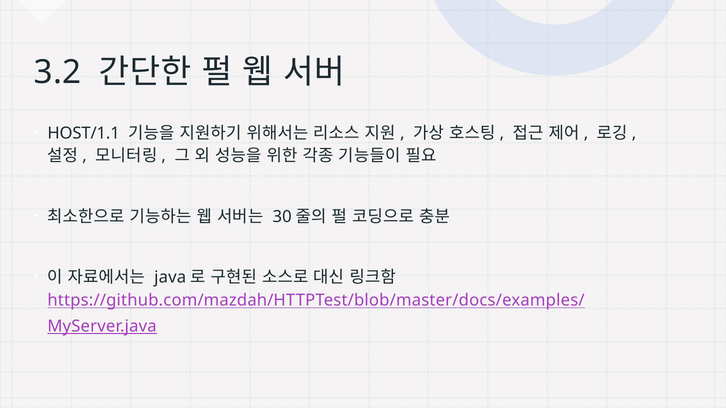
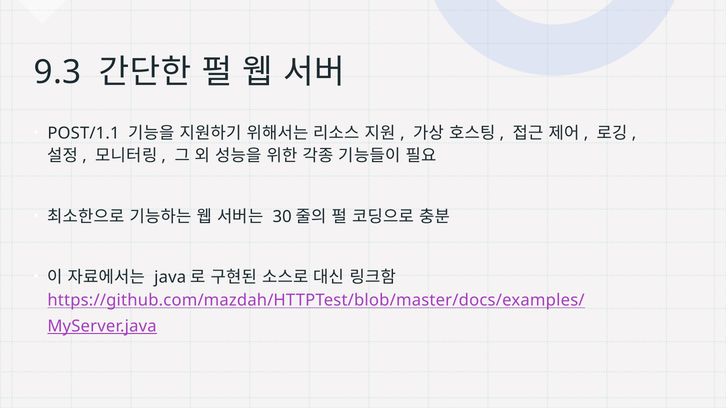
3.2: 3.2 -> 9.3 (57, 72)
HOST/1.1: HOST/1.1 -> POST/1.1 (83, 133)
